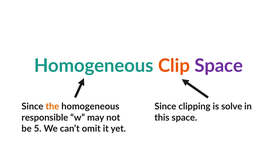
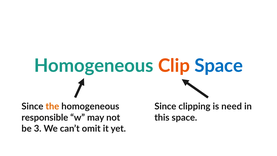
Space colour: purple -> blue (219, 66)
solve: solve -> need (232, 106)
5: 5 -> 3 (38, 128)
